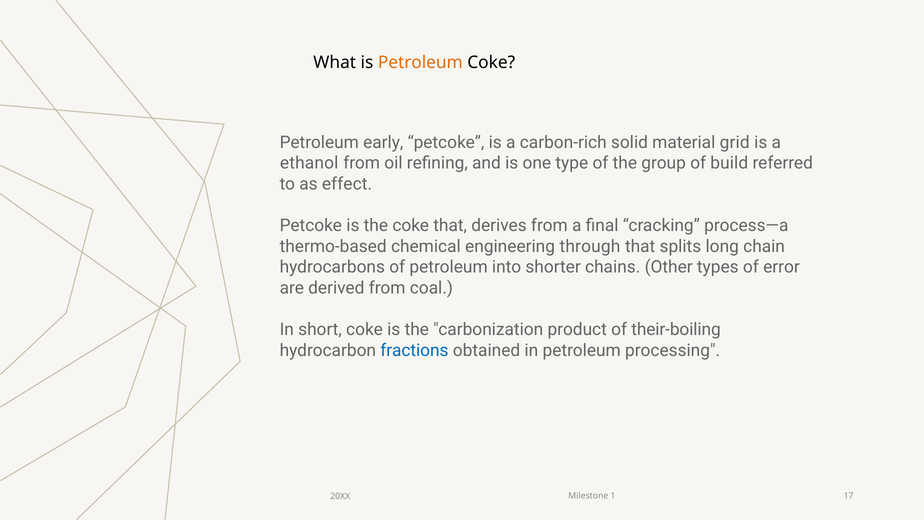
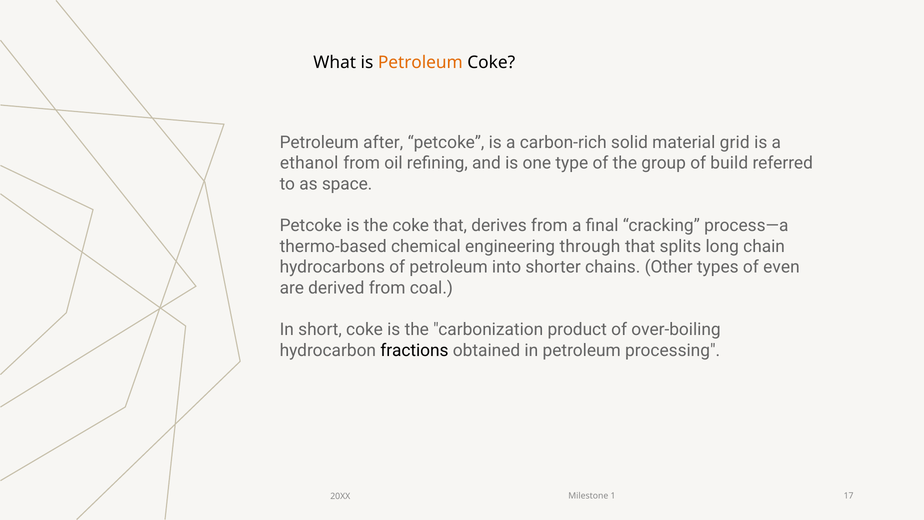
early: early -> after (383, 142)
effect: effect -> space (347, 184)
error: error -> even (781, 267)
their-boiling: their-boiling -> over-boiling (676, 329)
fractions colour: blue -> black (414, 350)
